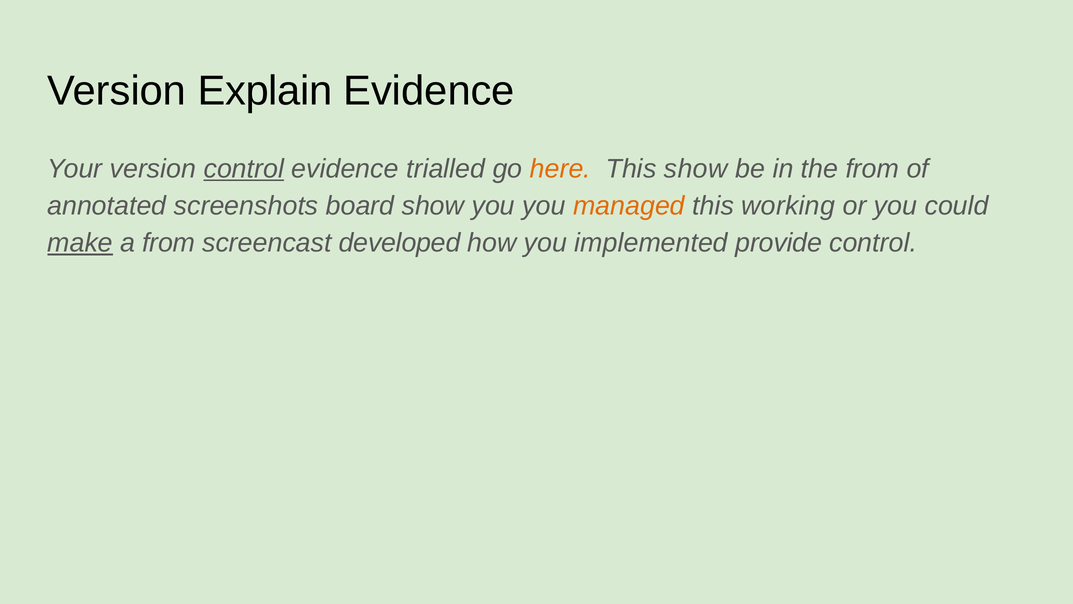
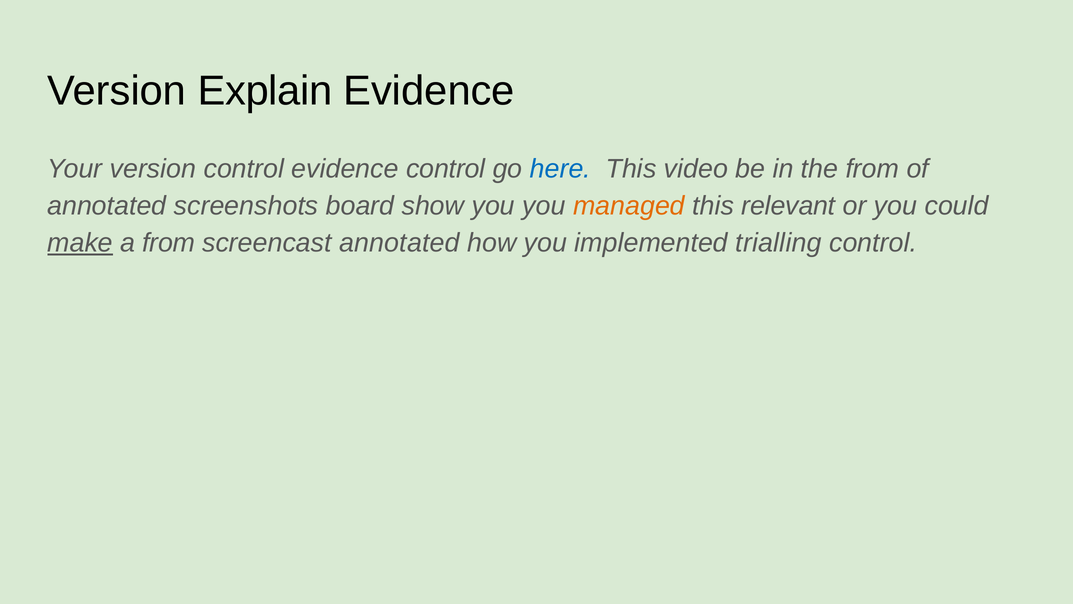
control underline: present -> none (244, 169)
evidence trialled: trialled -> control (446, 169)
here colour: orange -> blue (560, 169)
This show: show -> video (696, 169)
working: working -> relevant (788, 206)
screencast developed: developed -> annotated (399, 243)
provide: provide -> trialling (779, 243)
